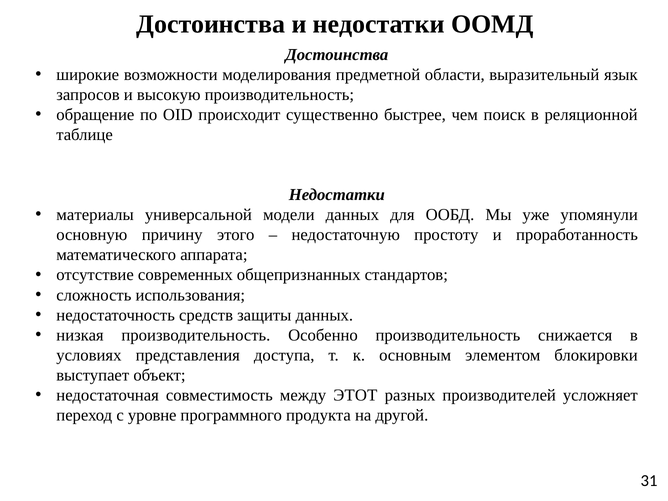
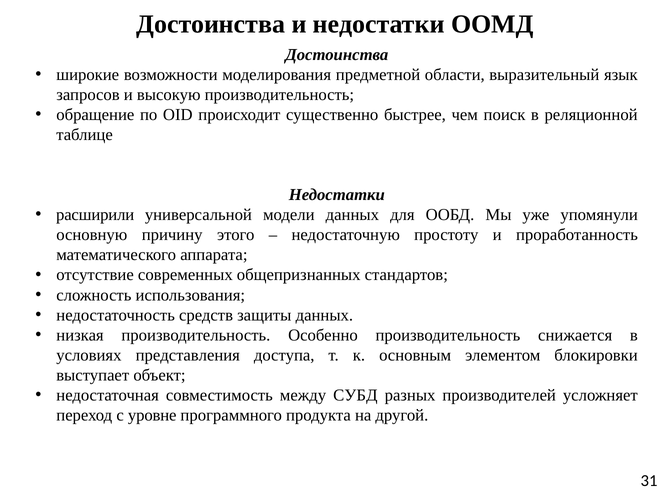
материалы: материалы -> расширили (95, 215)
ЭТОТ: ЭТОТ -> СУБД (355, 395)
